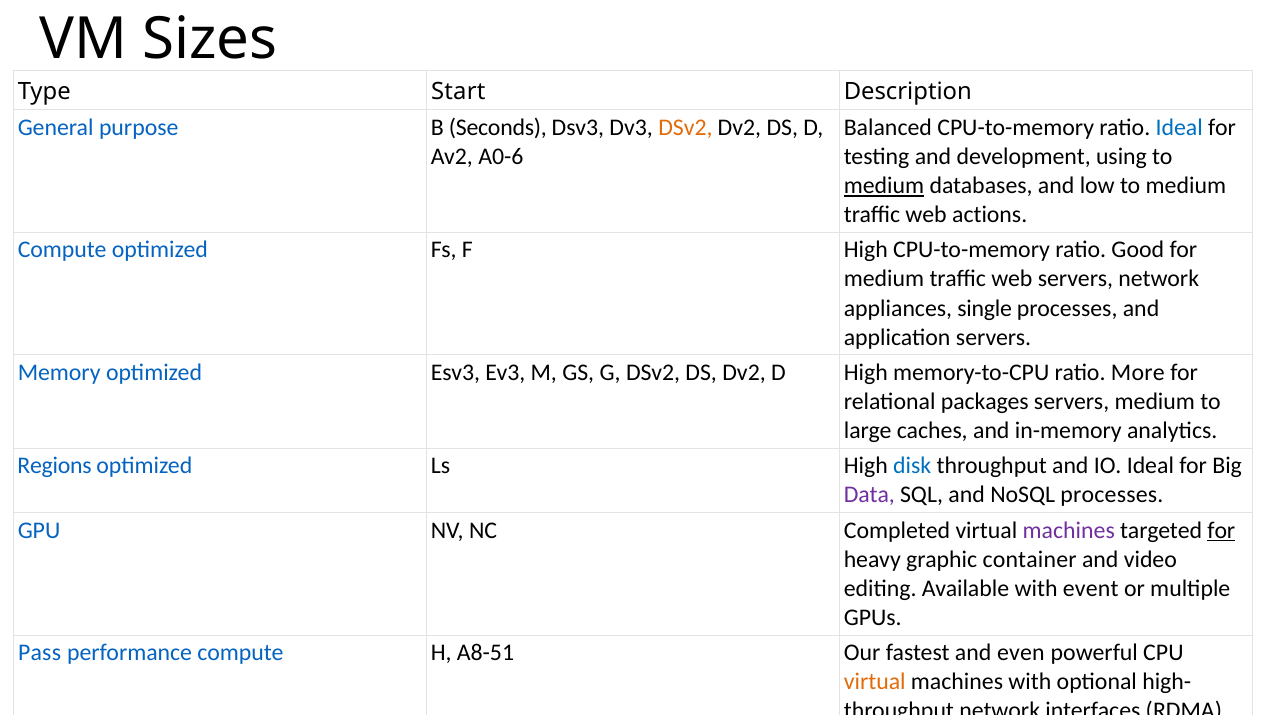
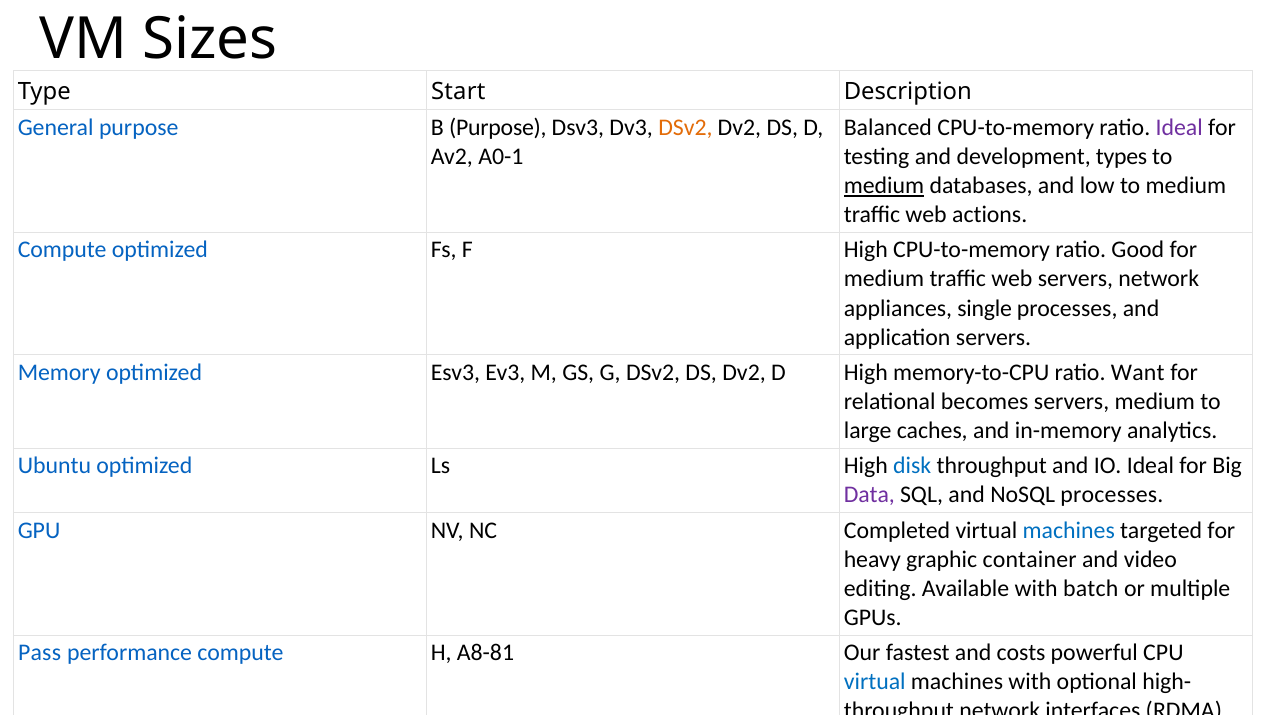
B Seconds: Seconds -> Purpose (498, 127)
Ideal colour: blue -> purple (1179, 127)
A0-6: A0-6 -> A0-1 (501, 157)
using: using -> types (1122, 157)
More: More -> Want (1138, 372)
packages: packages -> becomes (985, 402)
Regions: Regions -> Ubuntu (54, 466)
machines colour: purple -> blue (1069, 530)
for underline: present -> none (1221, 530)
event: event -> batch (1091, 588)
A8-51: A8-51 -> A8-81 (485, 653)
even: even -> costs (1021, 653)
virtual colour: orange -> blue (875, 682)
